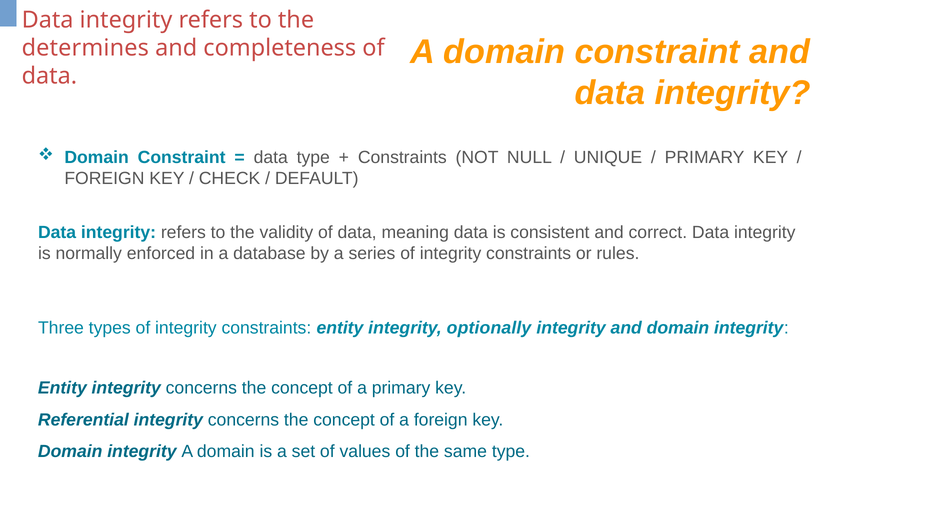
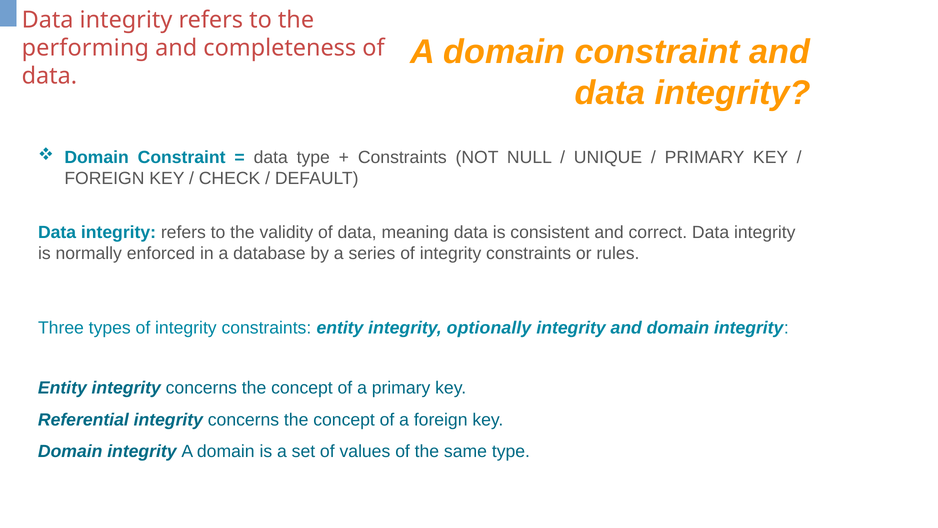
determines: determines -> performing (85, 48)
